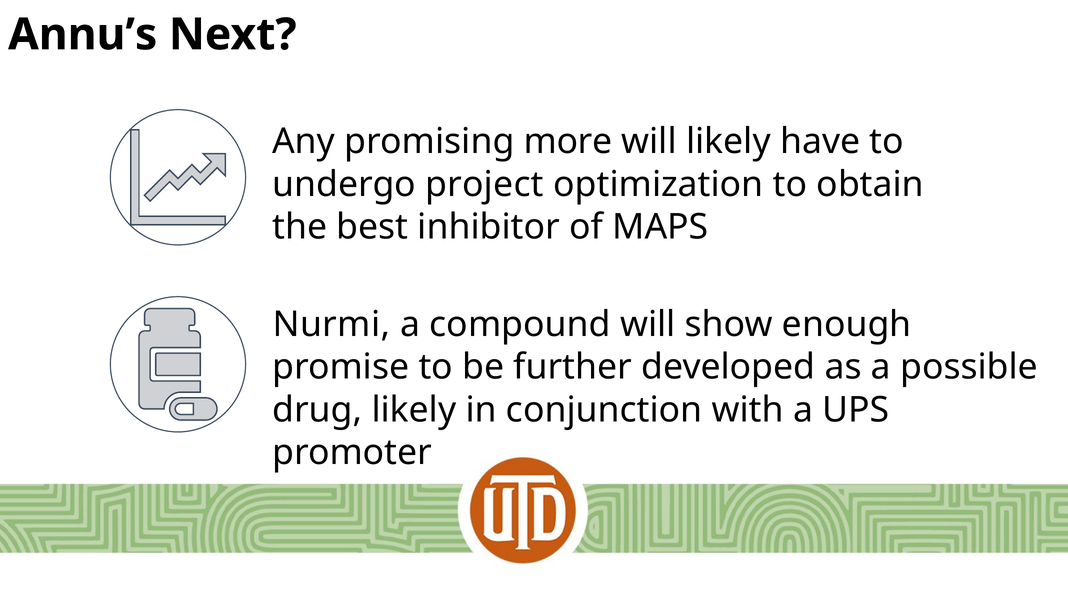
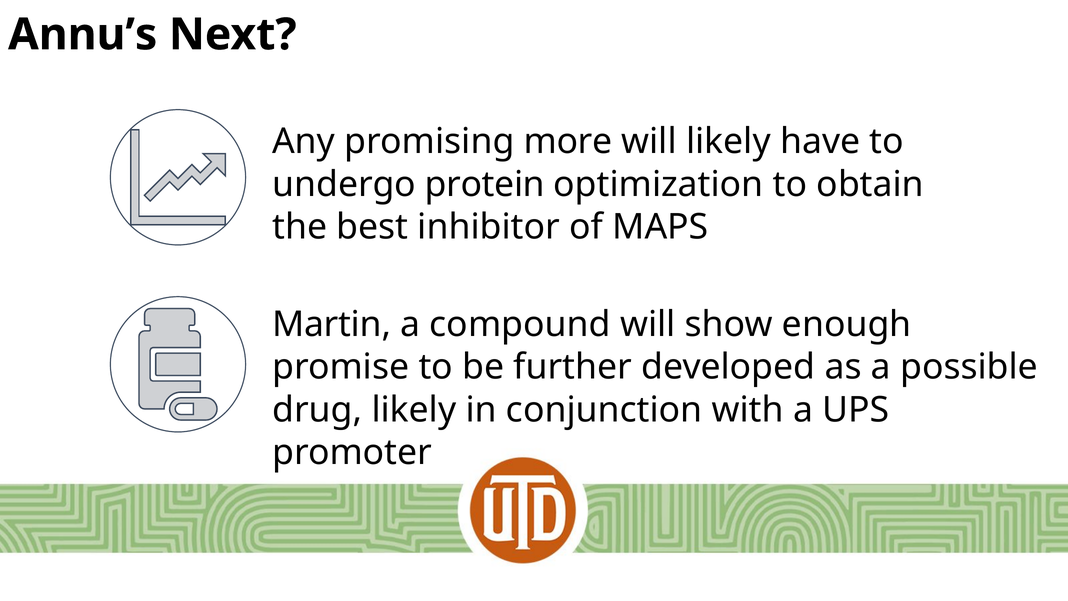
project: project -> protein (485, 184)
Nurmi: Nurmi -> Martin (332, 324)
